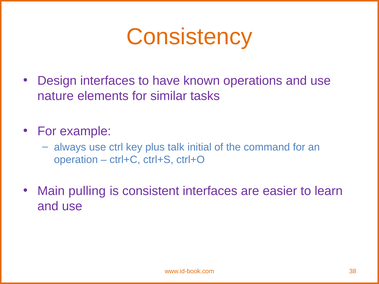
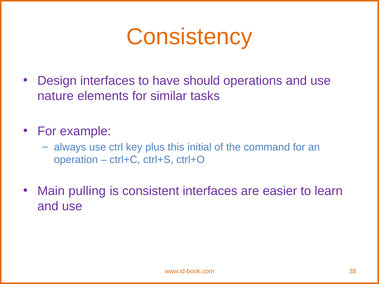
known: known -> should (202, 81)
talk: talk -> this (176, 147)
